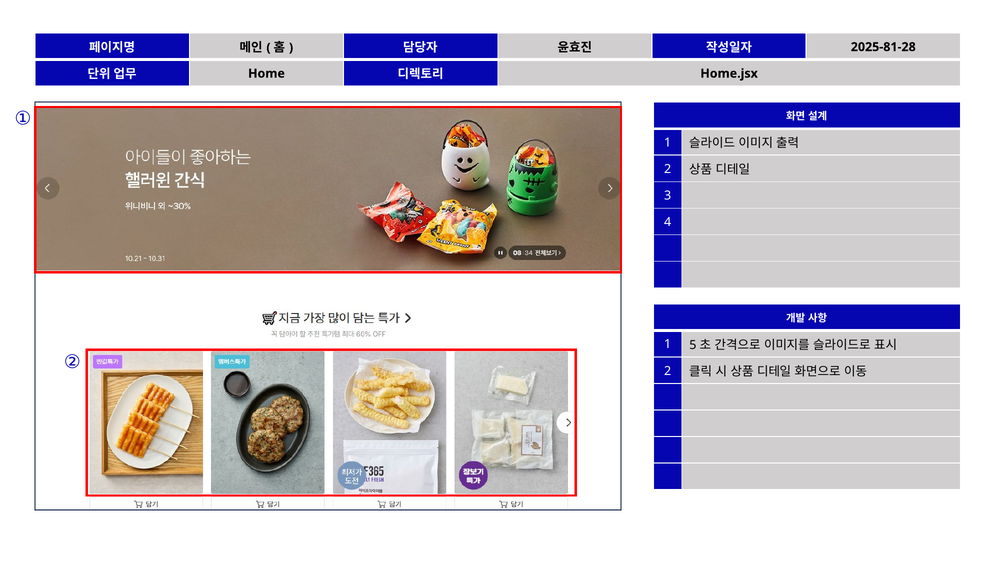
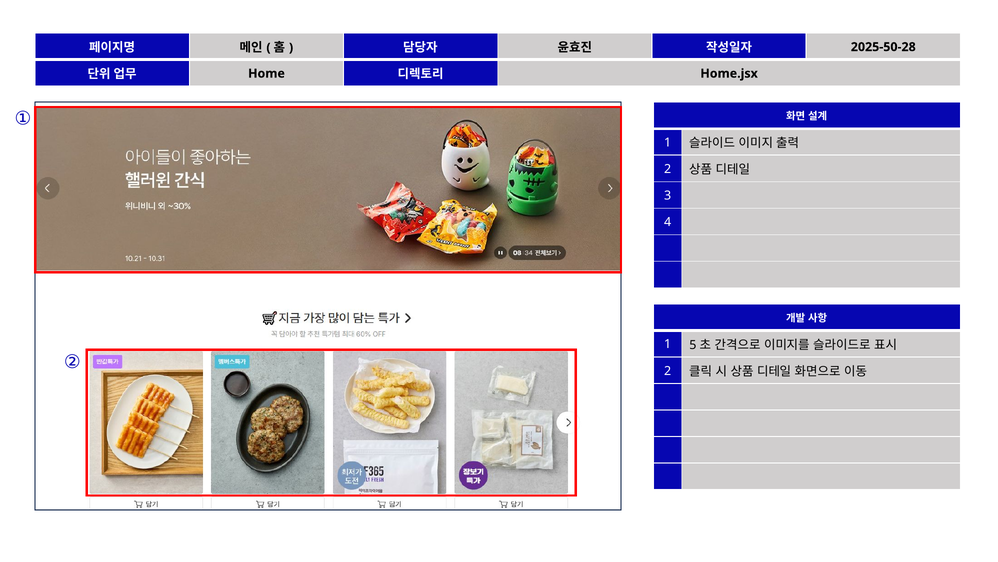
2025-81-28: 2025-81-28 -> 2025-50-28 (883, 47)
